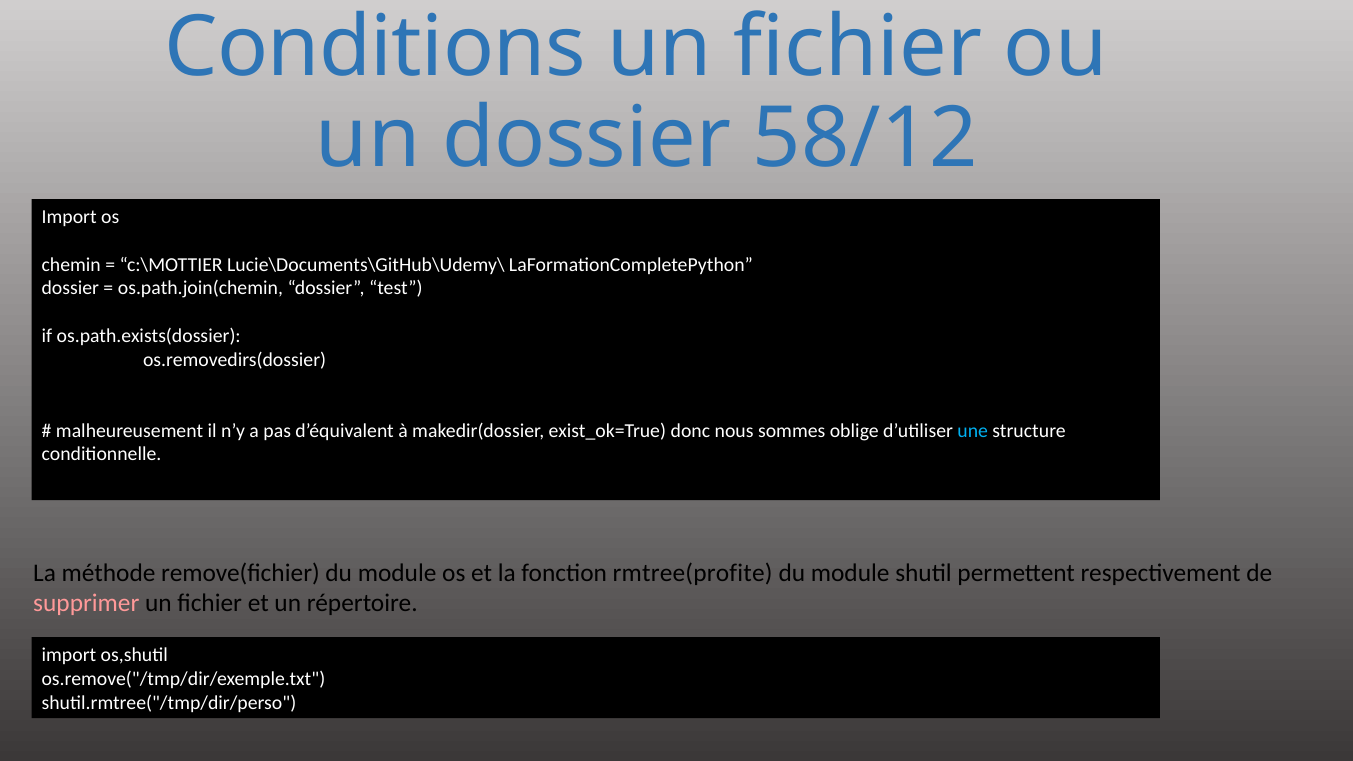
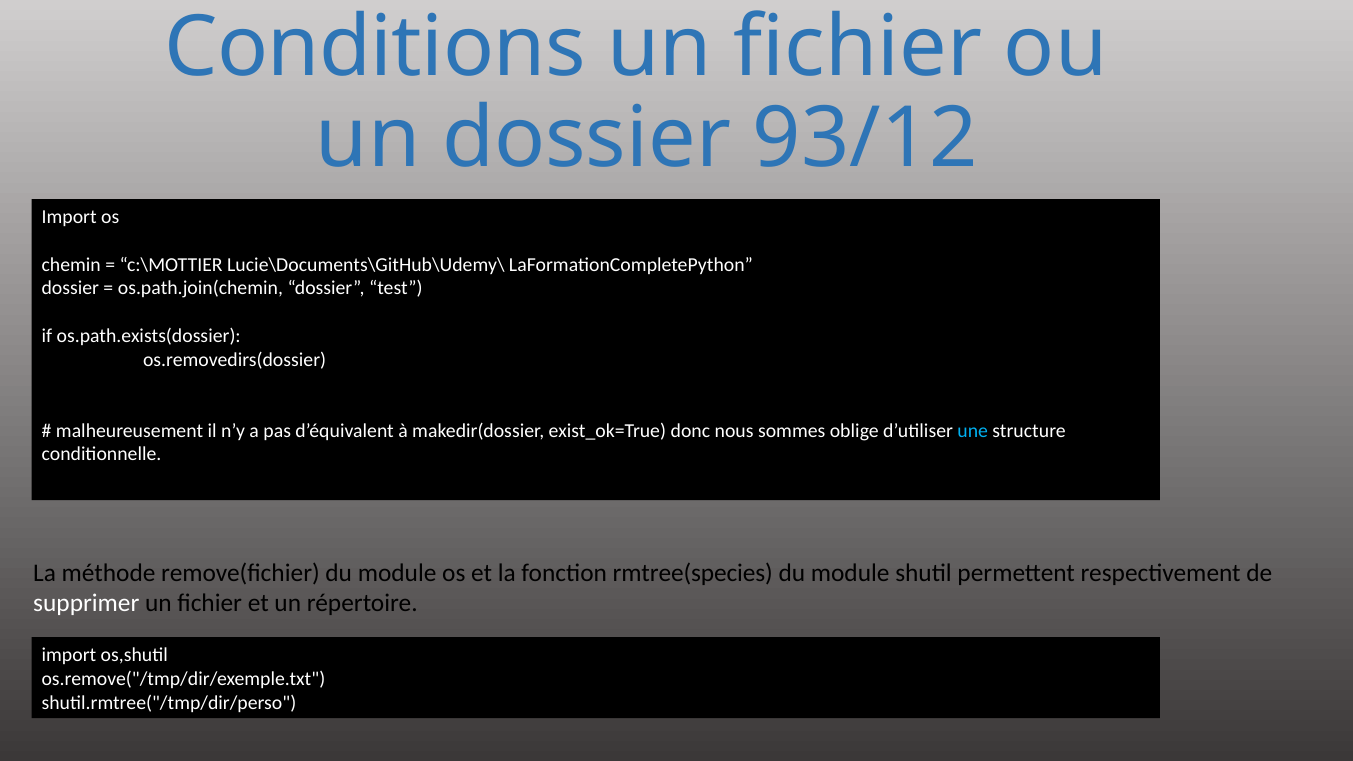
58/12: 58/12 -> 93/12 (865, 139)
rmtree(profite: rmtree(profite -> rmtree(species (693, 573)
supprimer colour: pink -> white (86, 604)
